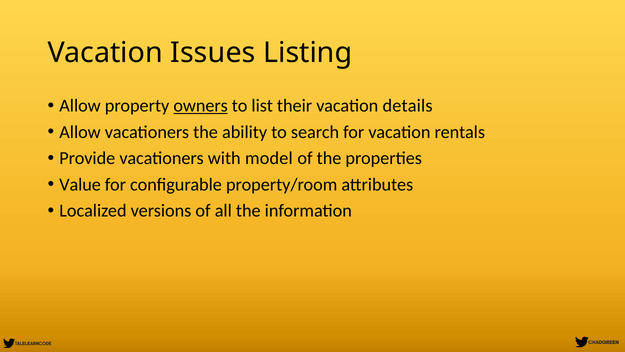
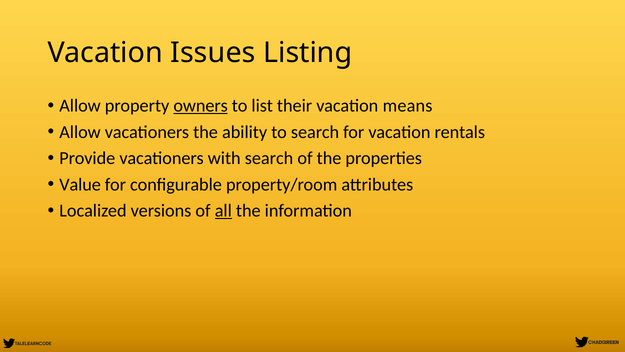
details: details -> means (408, 106)
with model: model -> search (269, 158)
all underline: none -> present (223, 210)
